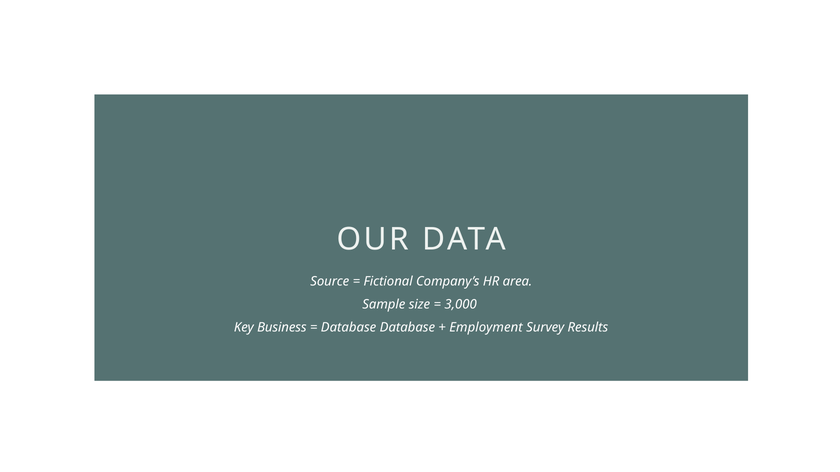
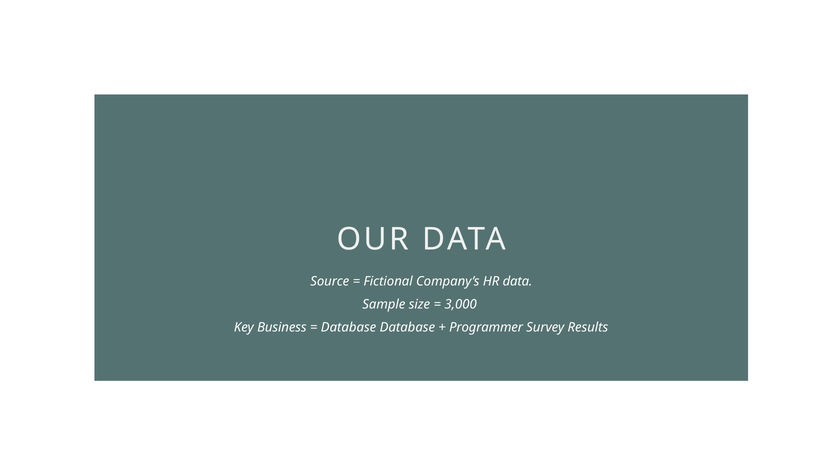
HR area: area -> data (517, 282)
Employment: Employment -> Programmer (486, 328)
